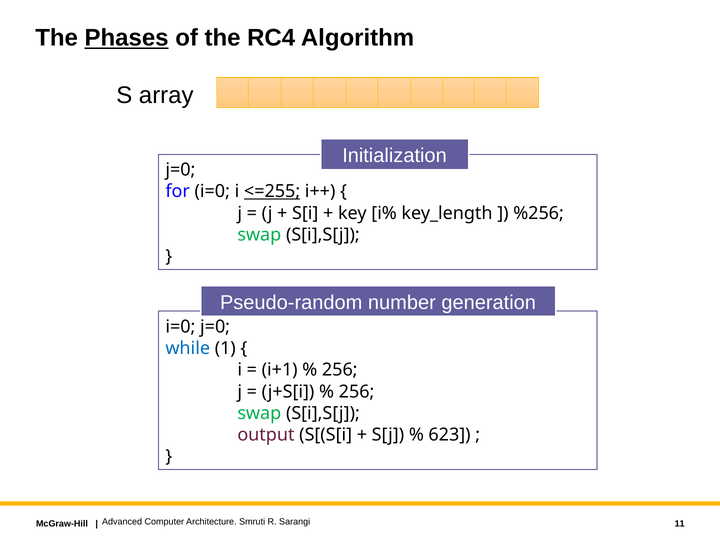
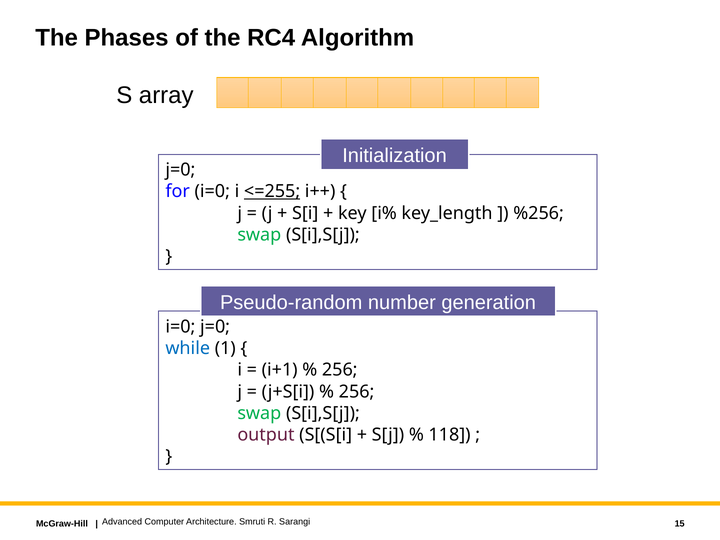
Phases underline: present -> none (127, 38)
623: 623 -> 118 (450, 435)
11: 11 -> 15 (680, 524)
